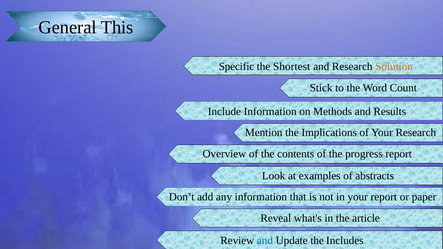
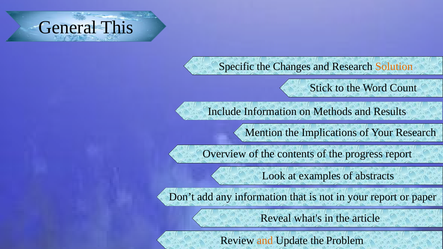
Shortest: Shortest -> Changes (292, 67)
and colour: blue -> orange (265, 241)
Includes: Includes -> Problem (345, 241)
